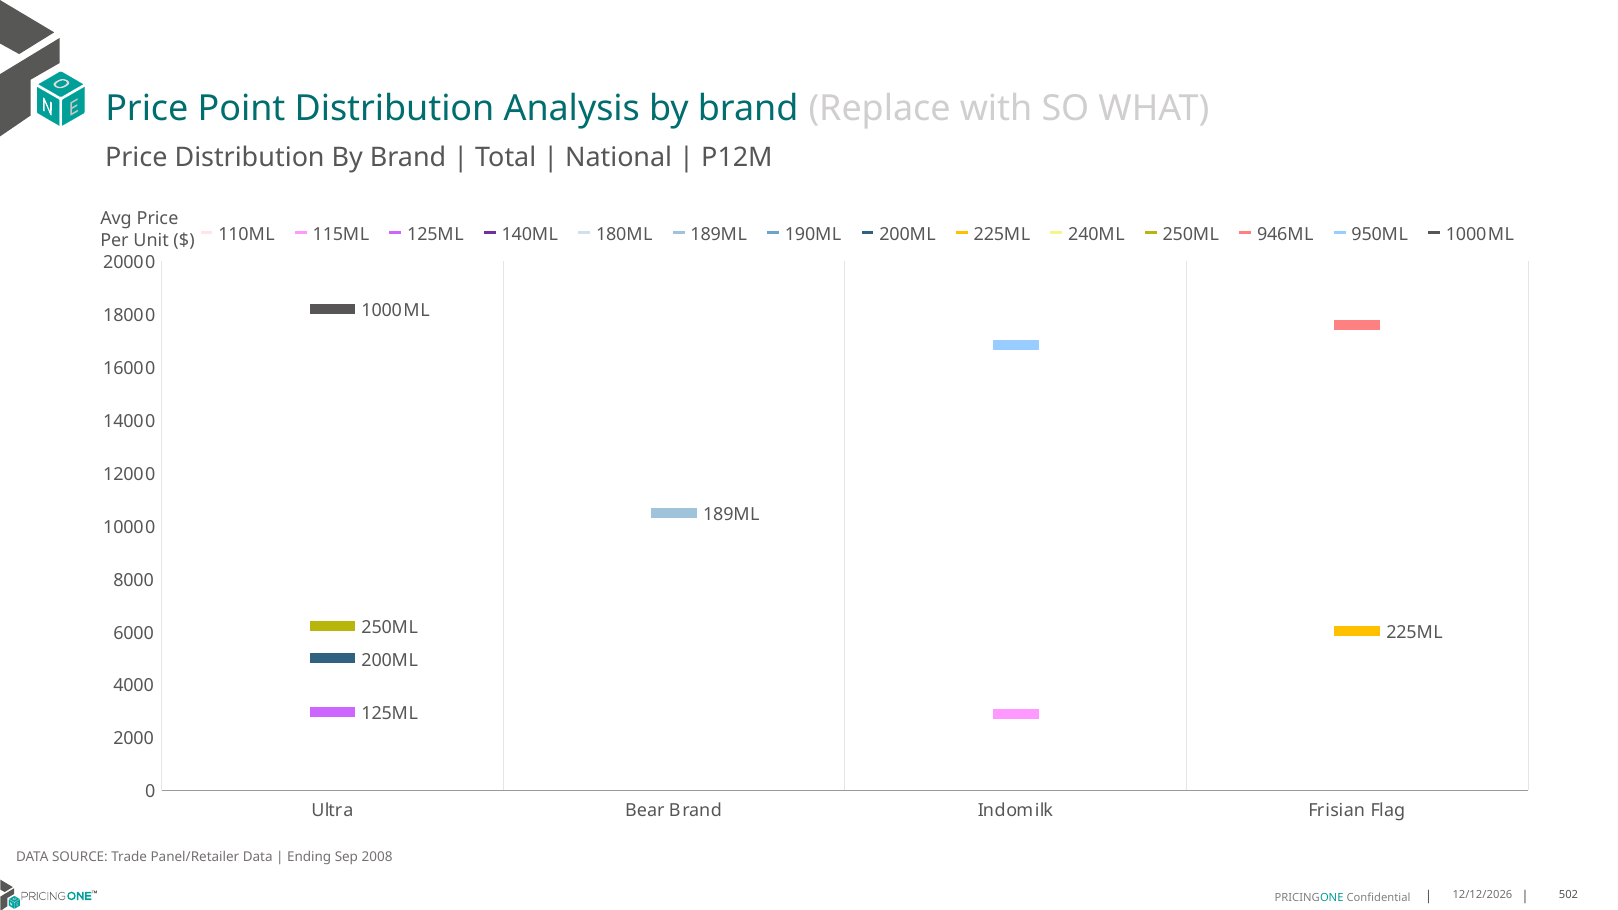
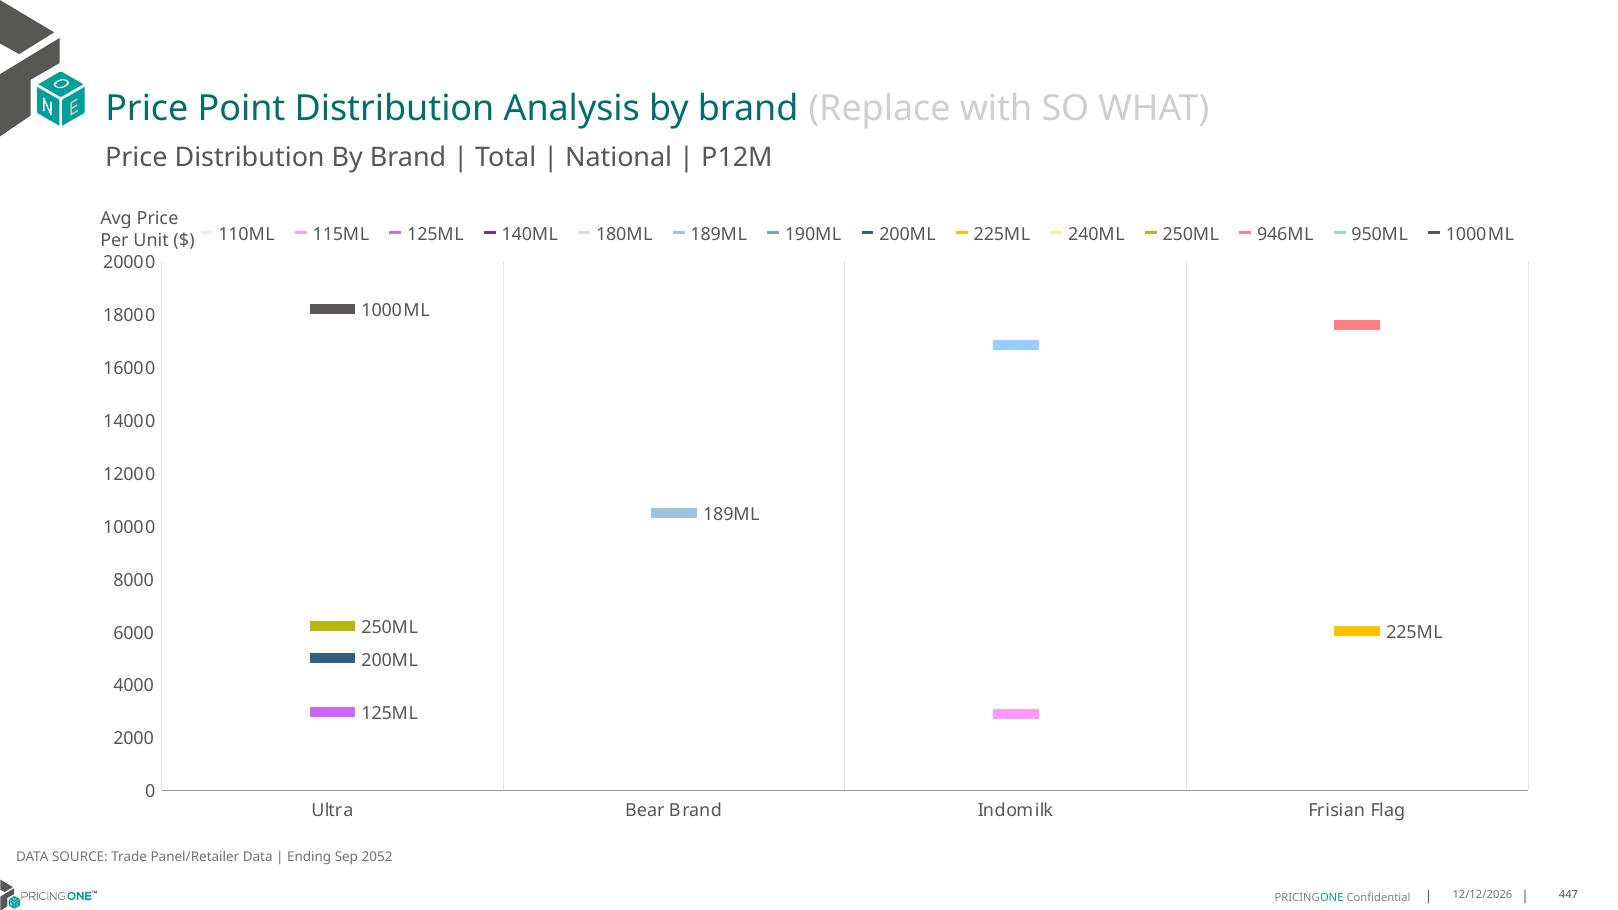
2008: 2008 -> 2052 (377, 857)
502: 502 -> 447 (1568, 895)
